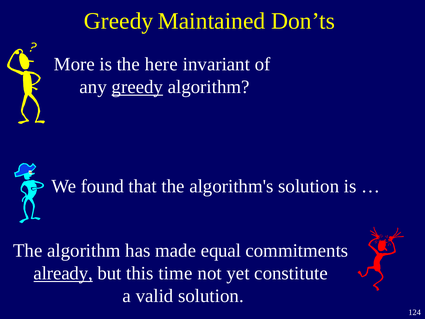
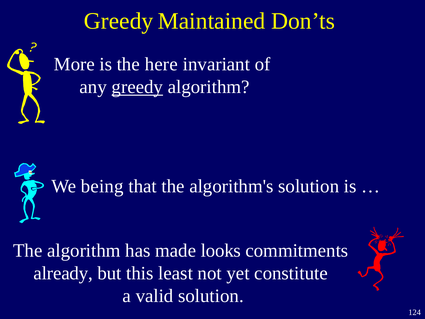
found: found -> being (102, 186)
equal: equal -> looks (221, 250)
already underline: present -> none (63, 273)
time: time -> least (176, 273)
